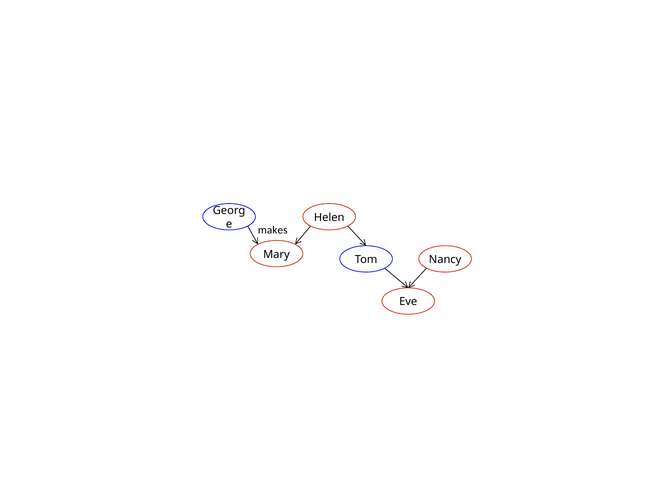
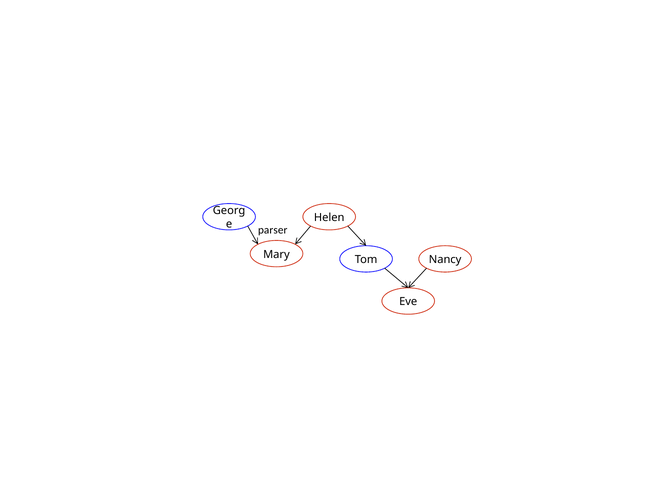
makes: makes -> parser (273, 230)
